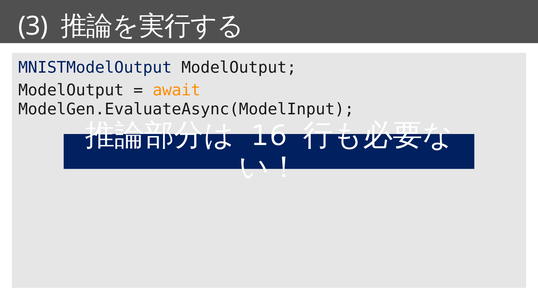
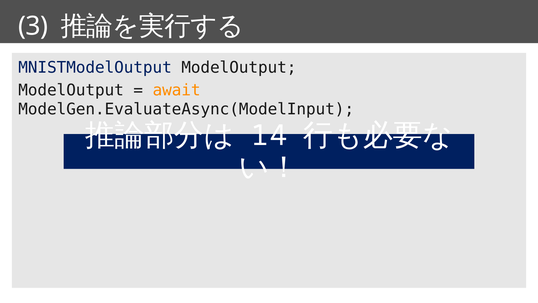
16: 16 -> 14 (269, 135)
